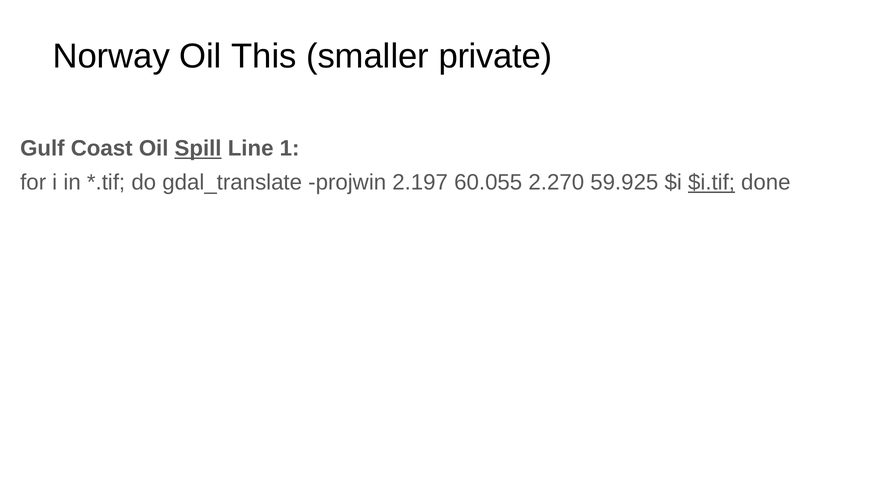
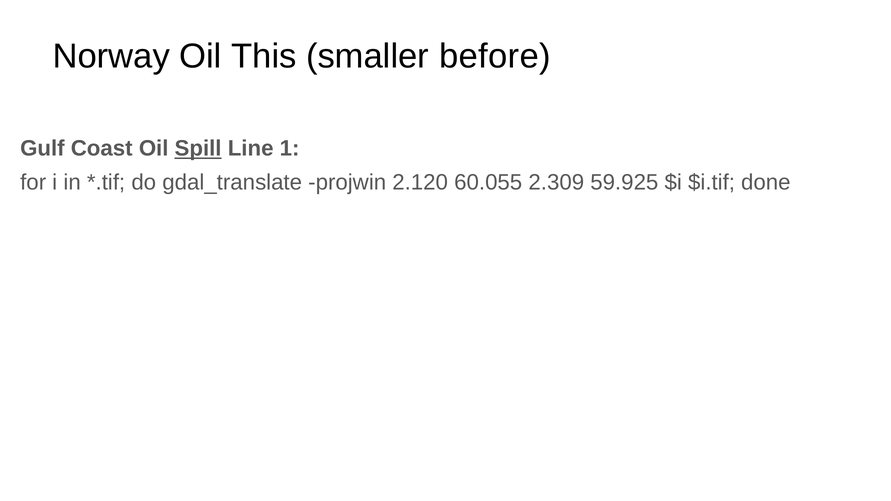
private: private -> before (495, 56)
2.197: 2.197 -> 2.120 (420, 183)
2.270: 2.270 -> 2.309 (556, 183)
$i.tif underline: present -> none (712, 183)
